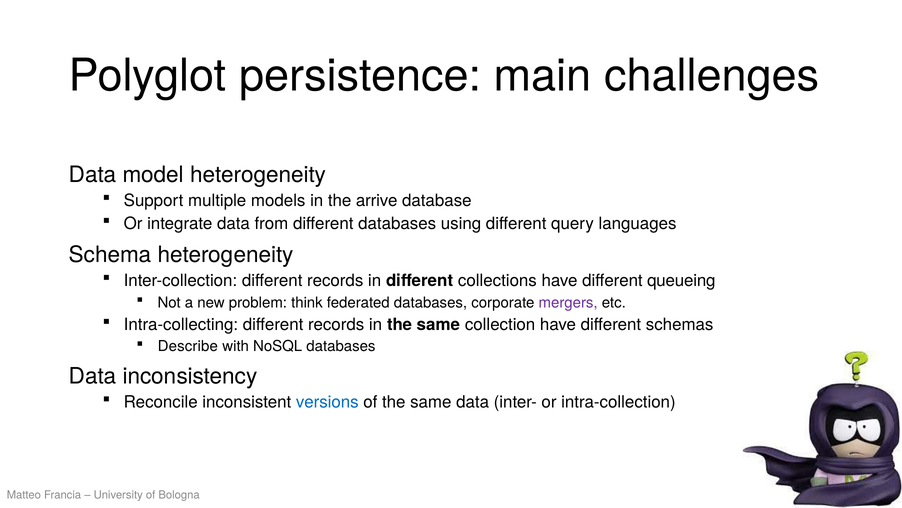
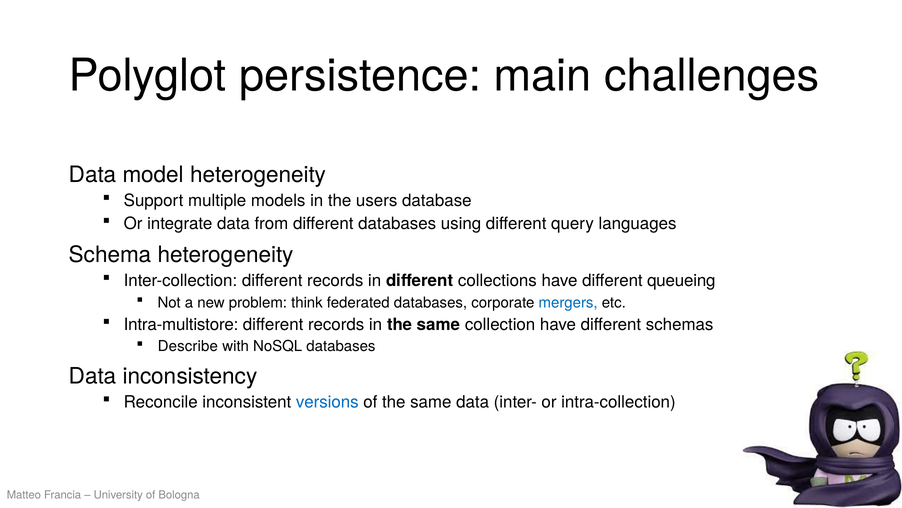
arrive: arrive -> users (377, 201)
mergers colour: purple -> blue (568, 302)
Intra-collecting: Intra-collecting -> Intra-multistore (181, 324)
